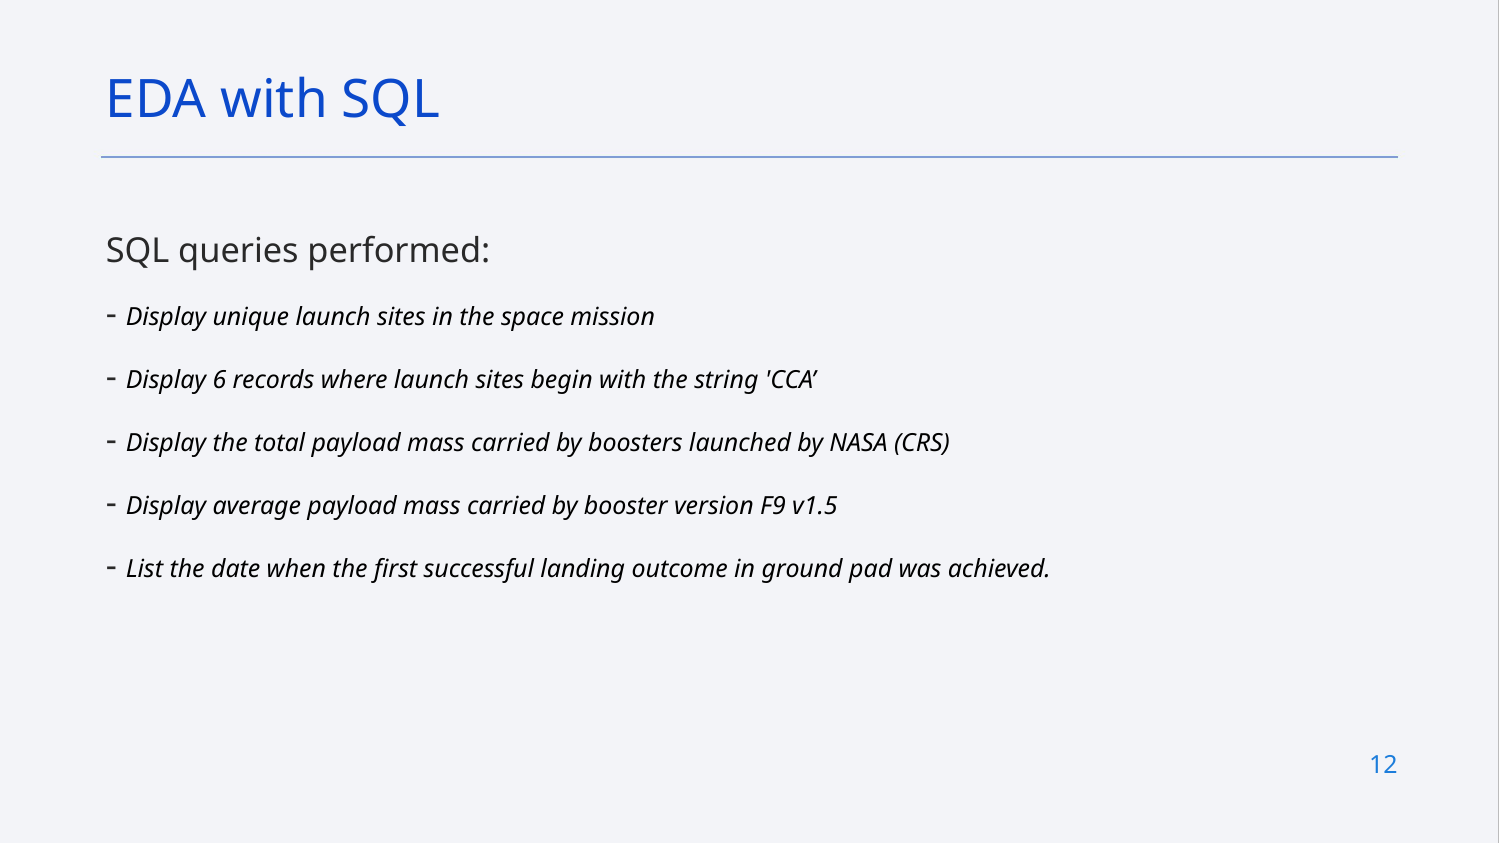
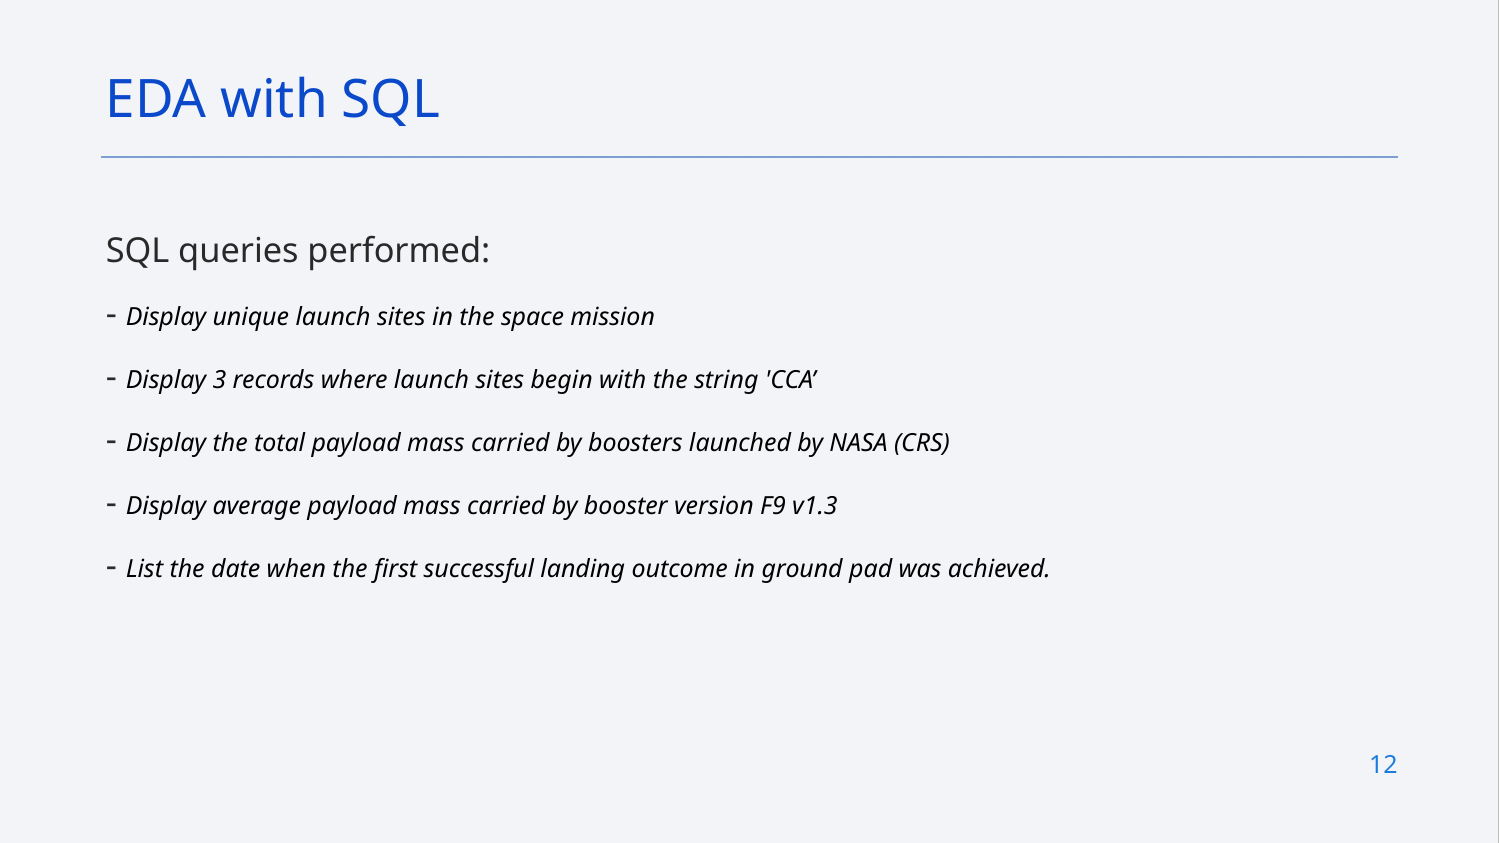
6: 6 -> 3 (219, 380)
v1.5: v1.5 -> v1.3 (815, 506)
